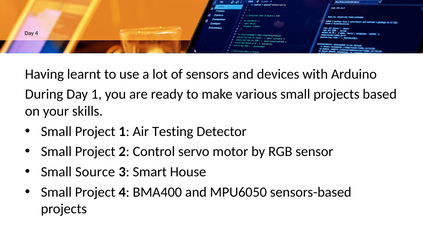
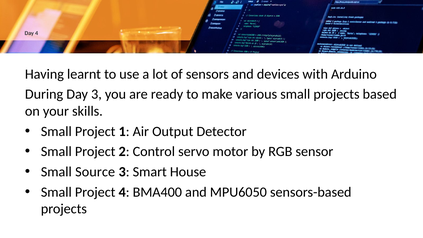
Day 1: 1 -> 3 (96, 94)
Testing: Testing -> Output (173, 131)
